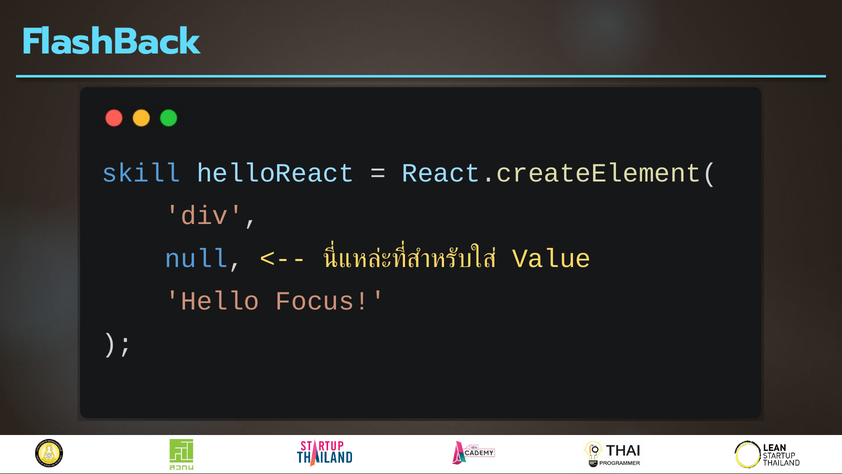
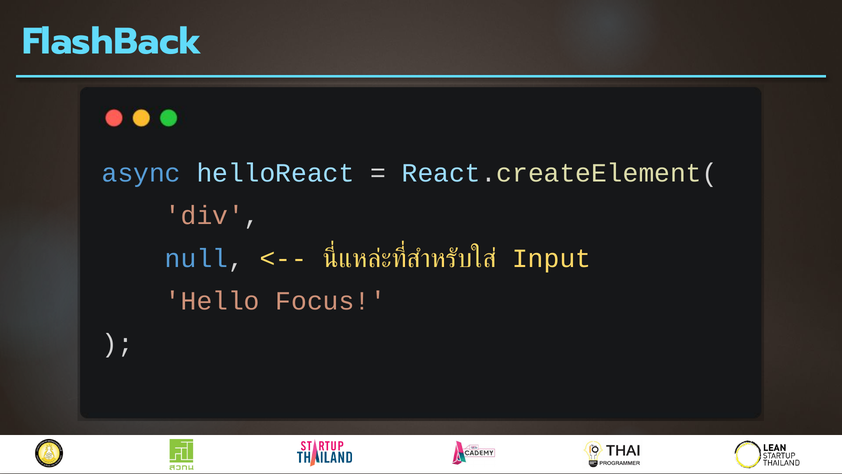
skill: skill -> async (141, 173)
Value: Value -> Input (552, 258)
